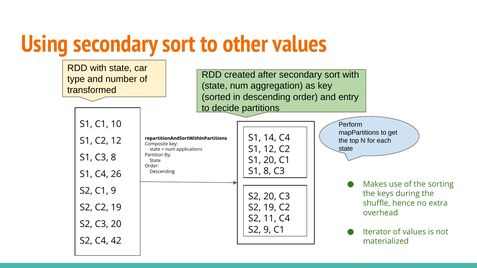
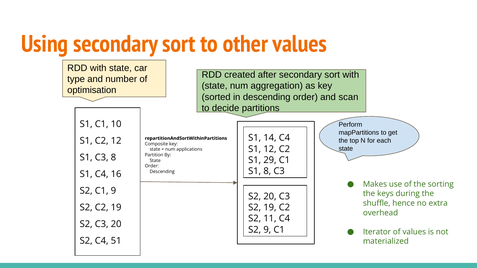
transformed: transformed -> optimisation (92, 90)
entry: entry -> scan (348, 97)
S1 20: 20 -> 29 (270, 160)
26: 26 -> 16 (116, 174)
42: 42 -> 51 (116, 241)
